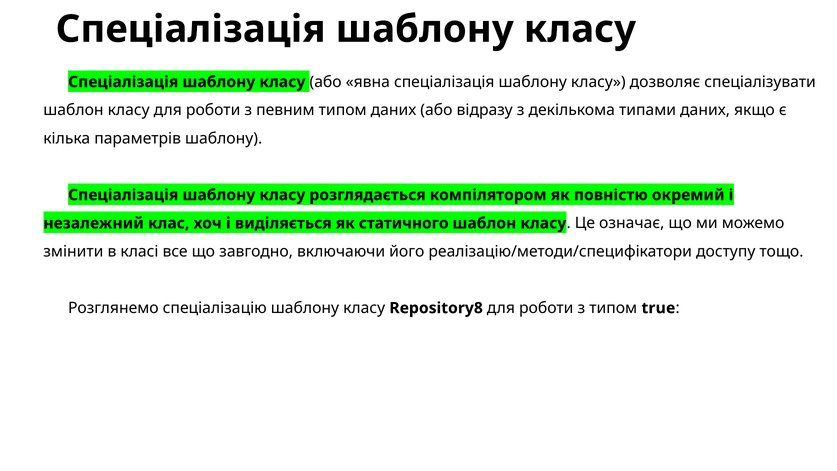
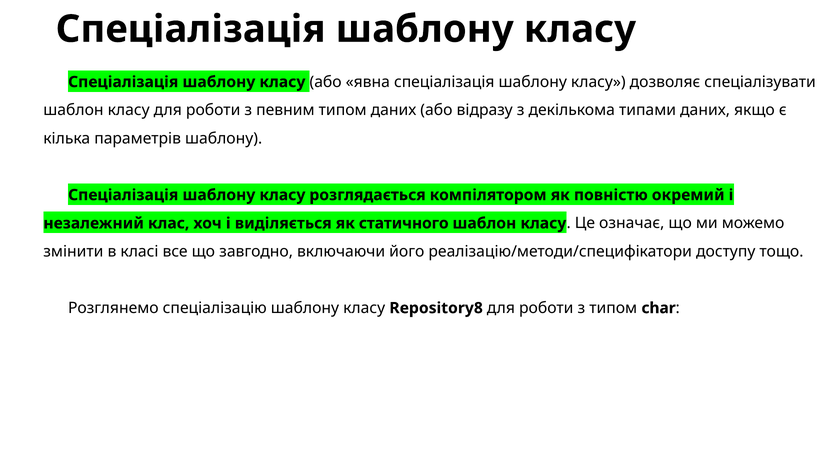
true: true -> char (659, 308)
